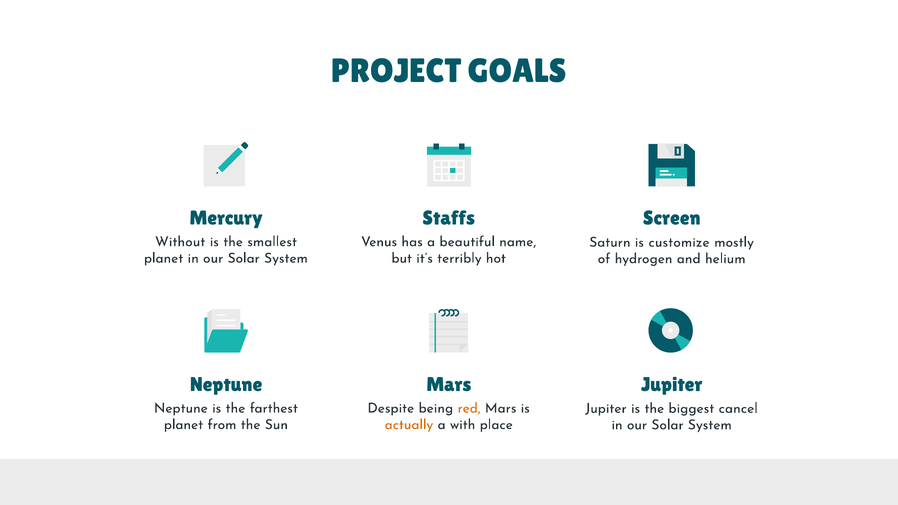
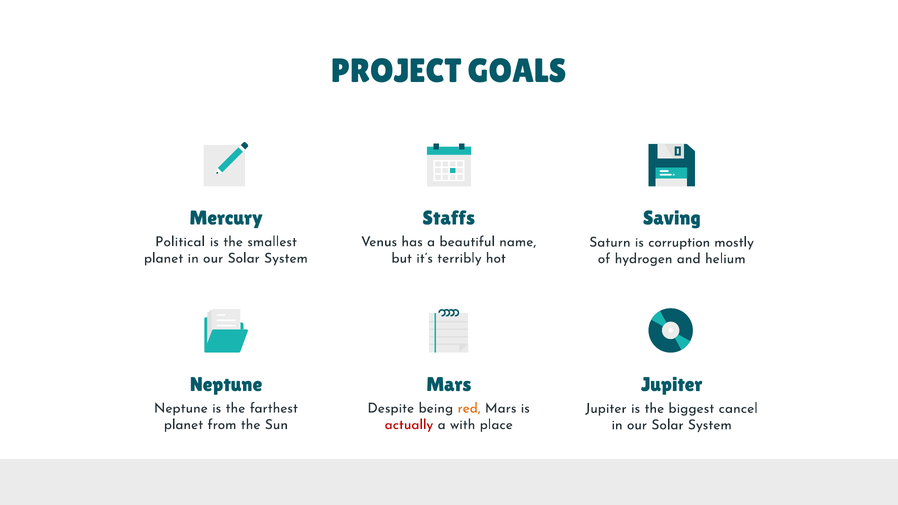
Screen: Screen -> Saving (672, 218)
Without: Without -> Political (180, 242)
customize: customize -> corruption (679, 242)
actually colour: orange -> red (409, 425)
